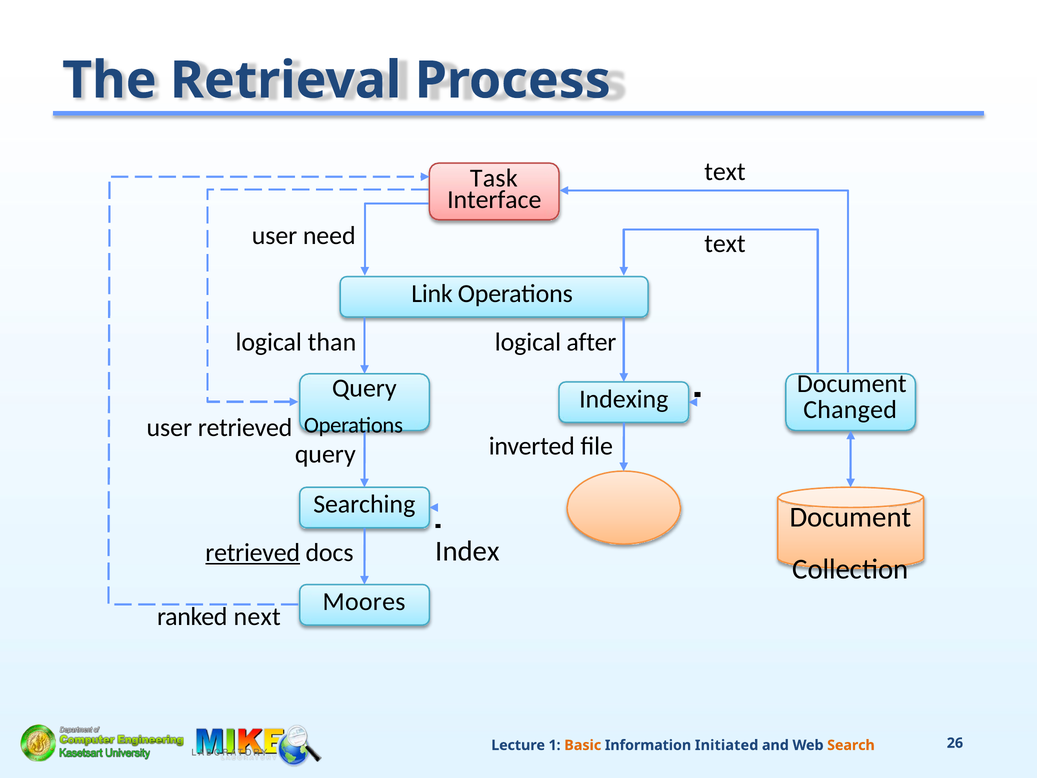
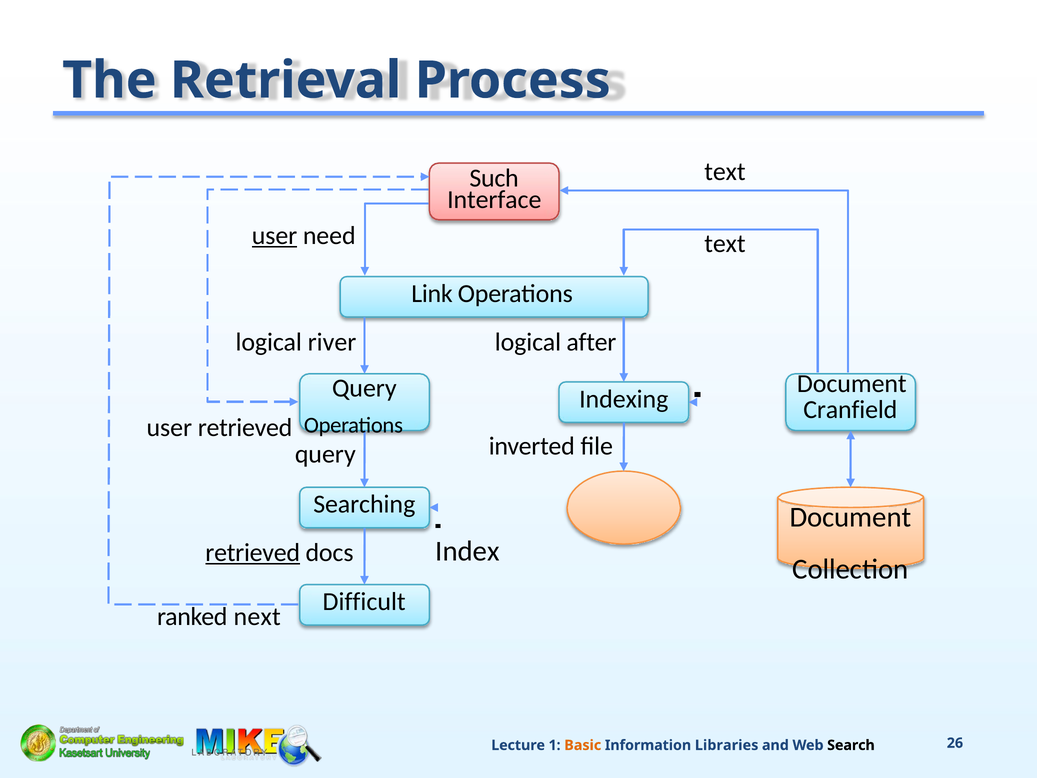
Task: Task -> Such (494, 178)
user underline: none -> present (275, 236)
than: than -> river (332, 342)
Changed: Changed -> Cranfield (850, 410)
Moores: Moores -> Difficult (364, 601)
Initiated: Initiated -> Libraries (727, 745)
Search colour: orange -> black (851, 745)
